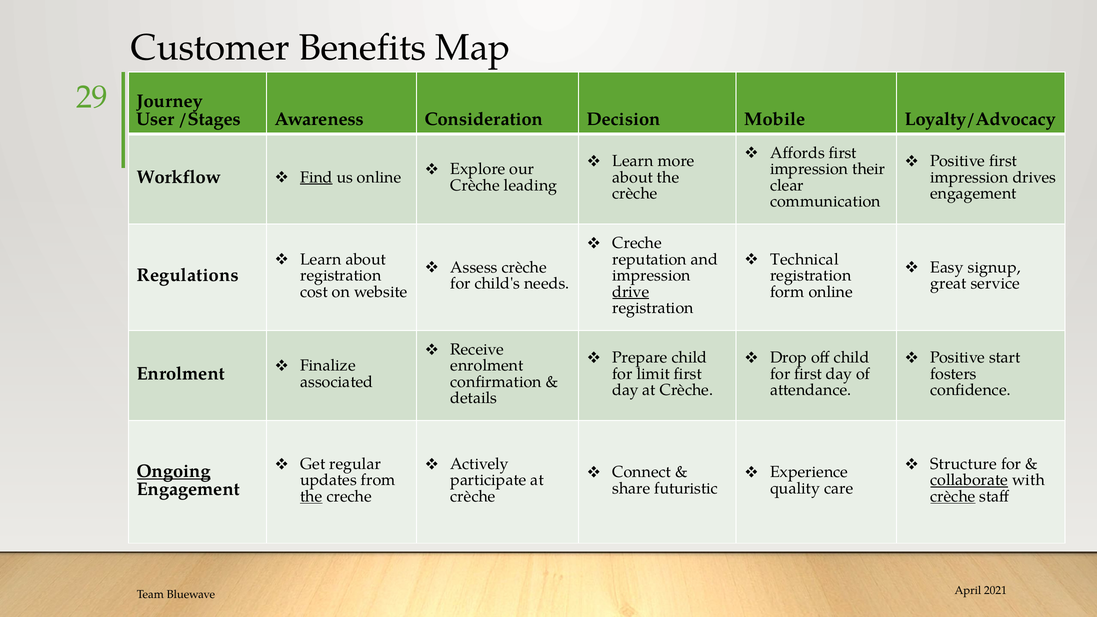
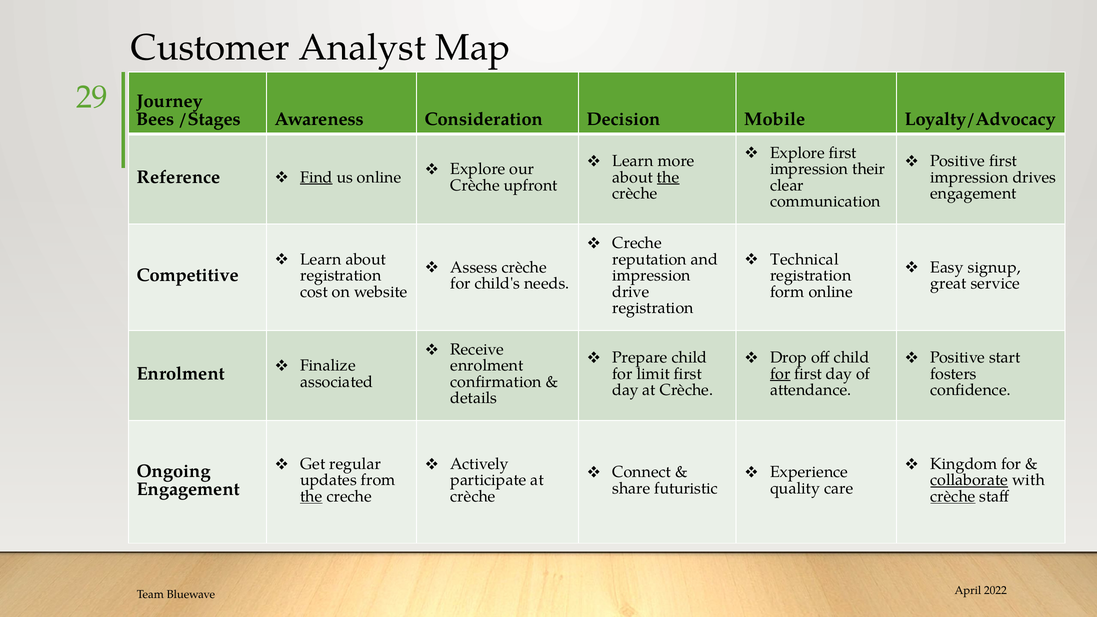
Benefits: Benefits -> Analyst (362, 48)
User: User -> Bees (155, 119)
Affords: Affords -> Explore (797, 153)
Workflow: Workflow -> Reference (179, 177)
the underline: none -> present (668, 177)
leading: leading -> upfront (531, 185)
Regulations: Regulations -> Competitive (188, 275)
drive underline: present -> none (631, 292)
for underline: none -> present (780, 374)
Structure: Structure -> Kingdom (964, 464)
Ongoing underline: present -> none (174, 471)
2021: 2021 -> 2022 (995, 591)
